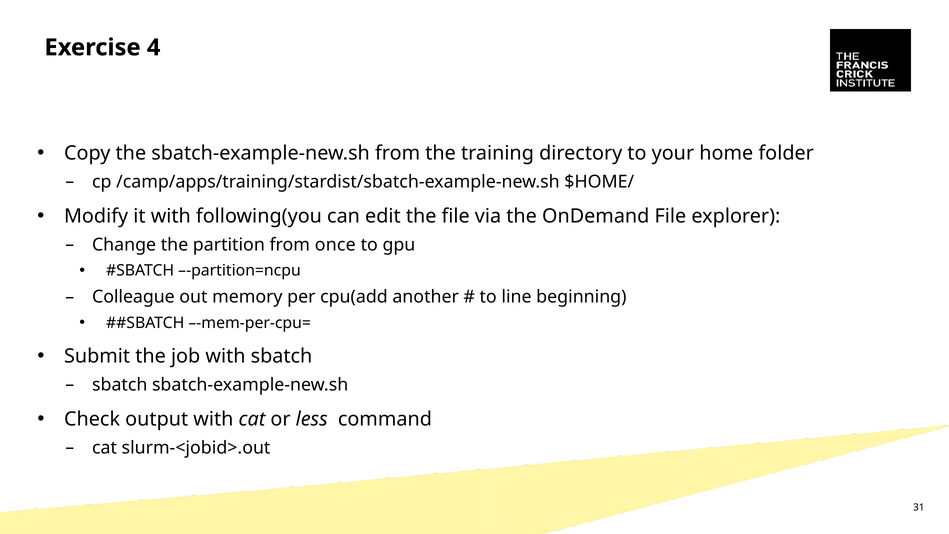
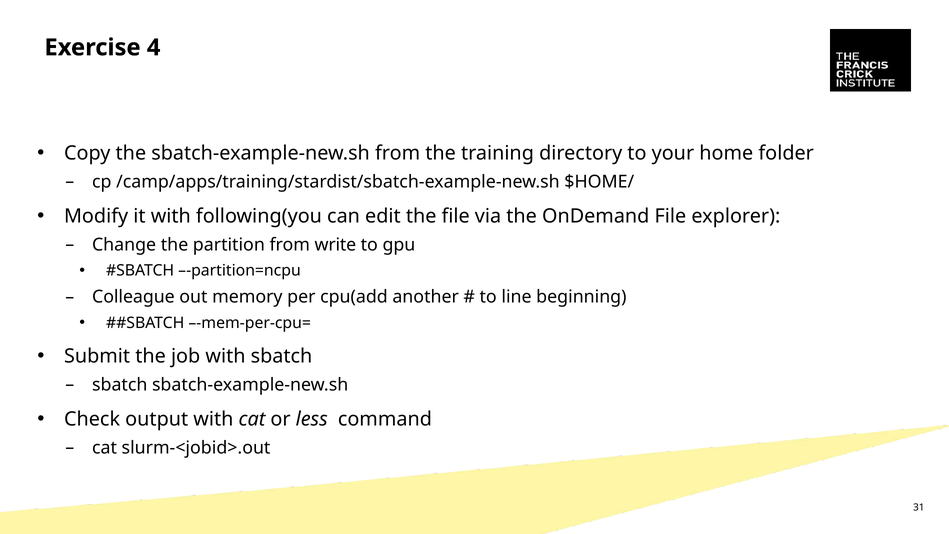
once: once -> write (335, 245)
